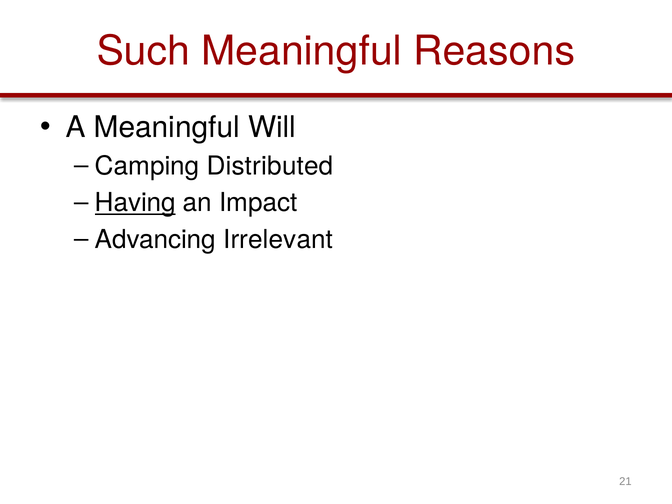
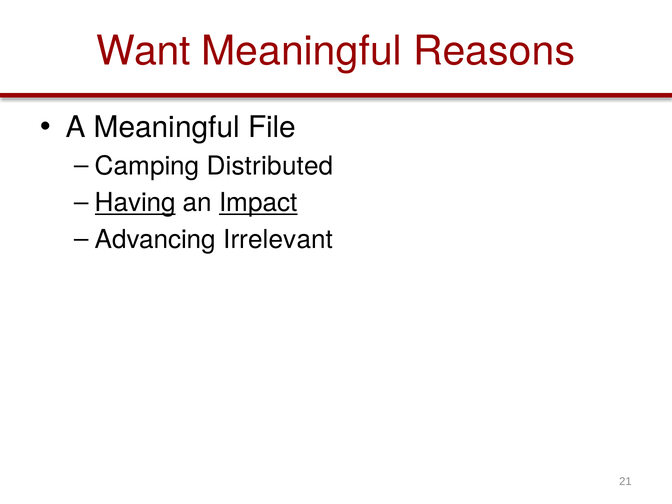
Such: Such -> Want (143, 51)
Will: Will -> File (272, 128)
Impact underline: none -> present (258, 203)
